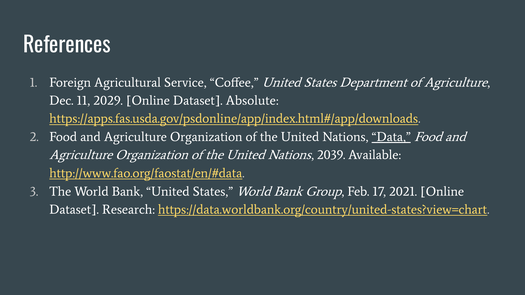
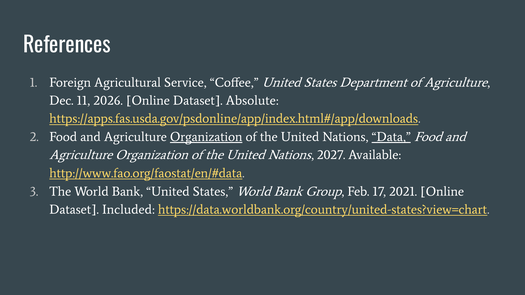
2029: 2029 -> 2026 (108, 101)
Organization underline: none -> present (206, 137)
2039: 2039 -> 2027 (331, 155)
Research: Research -> Included (128, 210)
